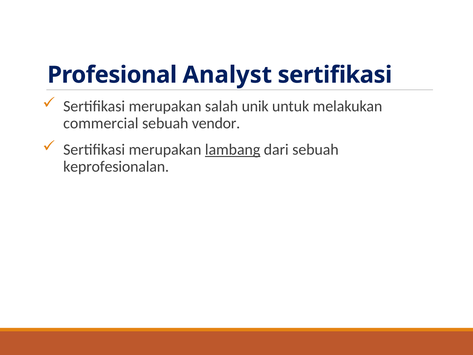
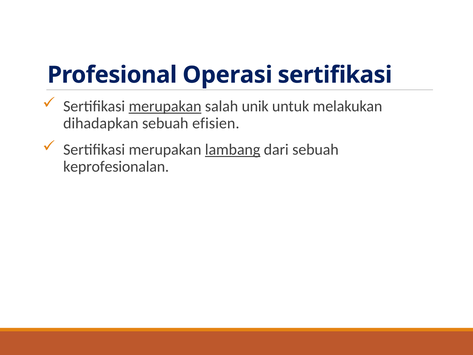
Analyst: Analyst -> Operasi (227, 75)
merupakan underline: none -> present (165, 106)
commercial: commercial -> dihadapkan (101, 123)
vendor: vendor -> efisien (216, 123)
